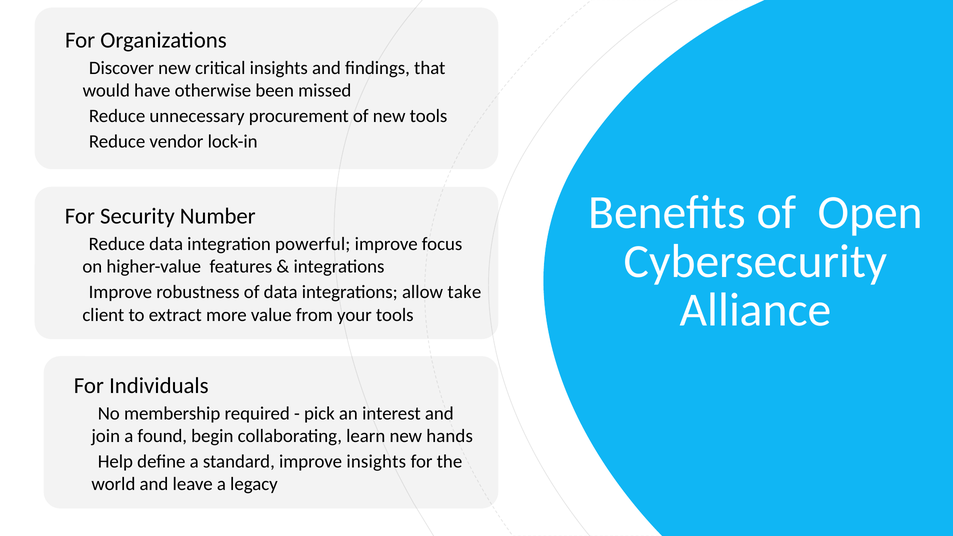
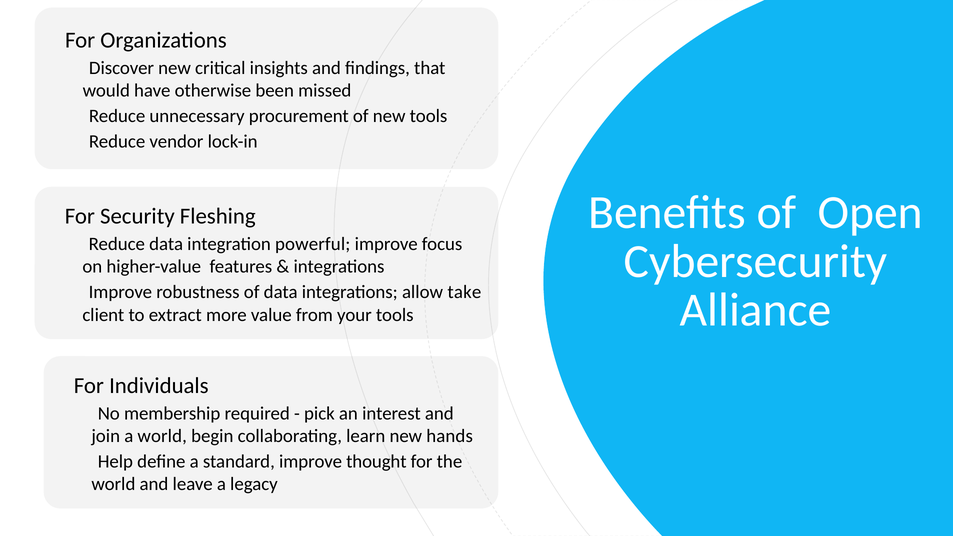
Number: Number -> Fleshing (218, 216)
a found: found -> world (162, 436)
improve insights: insights -> thought (376, 462)
